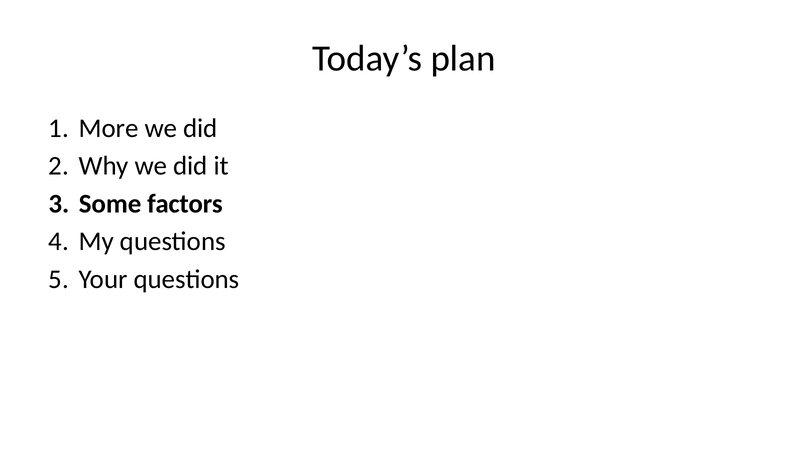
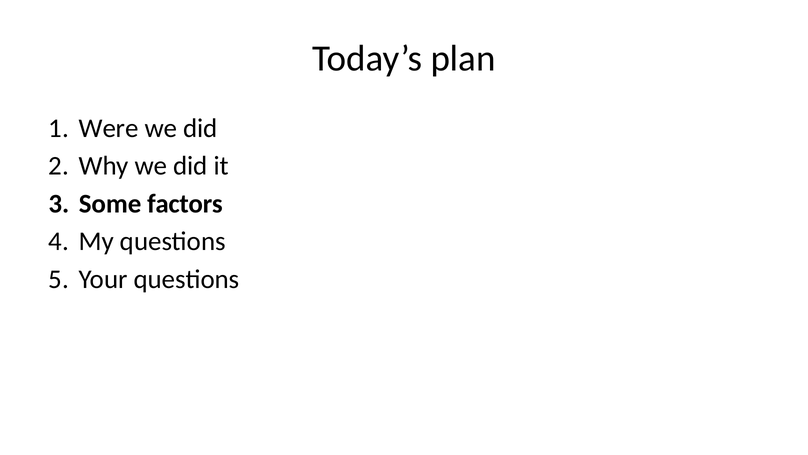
More: More -> Were (109, 128)
